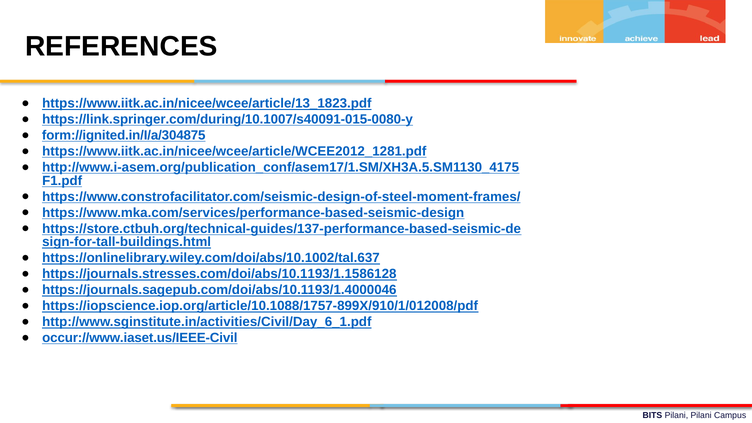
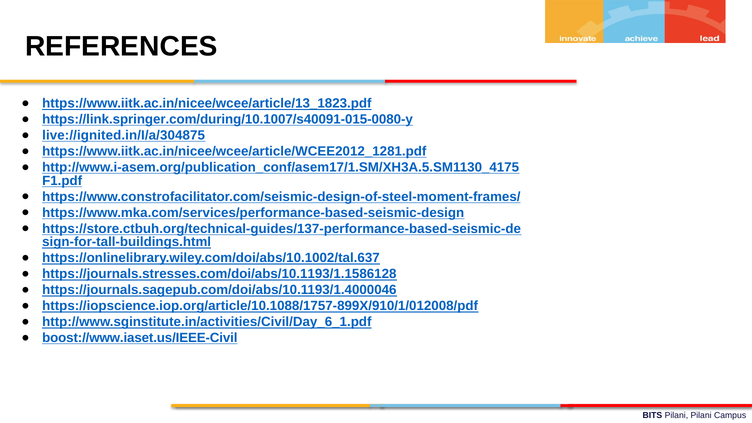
form://ignited.in/I/a/304875: form://ignited.in/I/a/304875 -> live://ignited.in/I/a/304875 (124, 135)
occur://www.iaset.us/IEEE-Civil: occur://www.iaset.us/IEEE-Civil -> boost://www.iaset.us/IEEE-Civil (140, 338)
